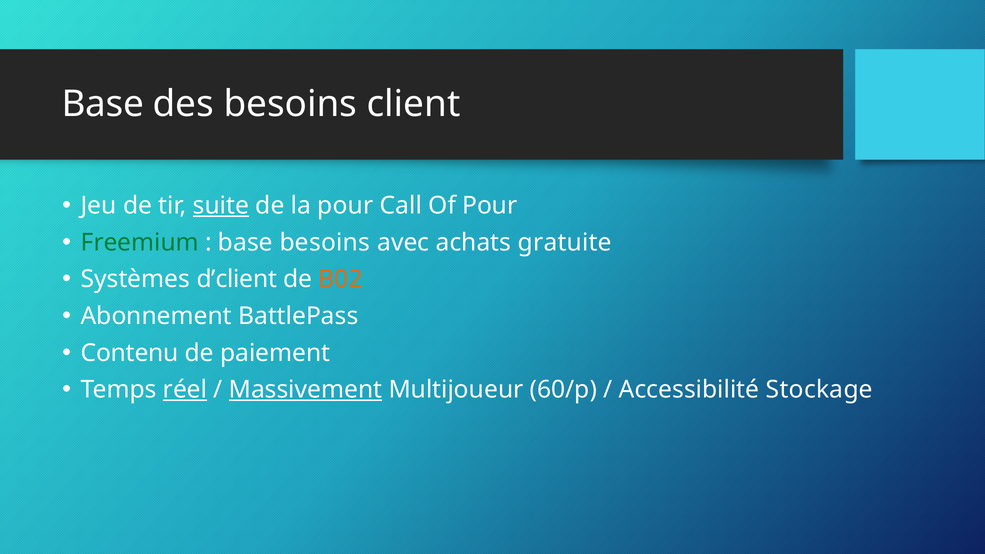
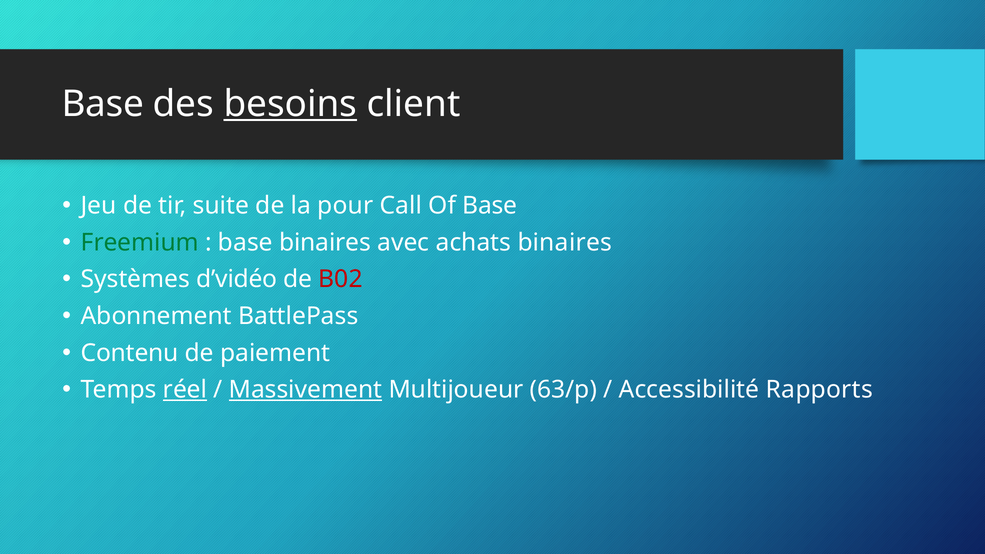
besoins underline: none -> present (290, 104)
suite underline: present -> none (221, 206)
Of Pour: Pour -> Base (490, 206)
base besoins: besoins -> binaires (325, 242)
achats gratuite: gratuite -> binaires (565, 242)
d’client: d’client -> d’vidéo (237, 279)
B02 colour: orange -> red (341, 279)
60/p: 60/p -> 63/p (563, 390)
Stockage: Stockage -> Rapports (819, 390)
